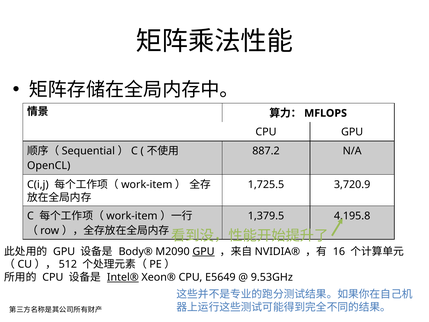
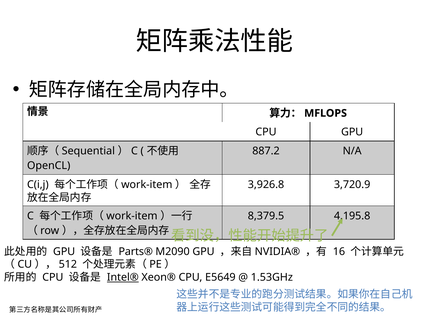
1,725.5: 1,725.5 -> 3,926.8 (266, 184)
1,379.5: 1,379.5 -> 8,379.5 (266, 216)
Body®: Body® -> Parts® (136, 251)
GPU underline: present -> none (204, 251)
9.53GHz: 9.53GHz -> 1.53GHz (272, 277)
